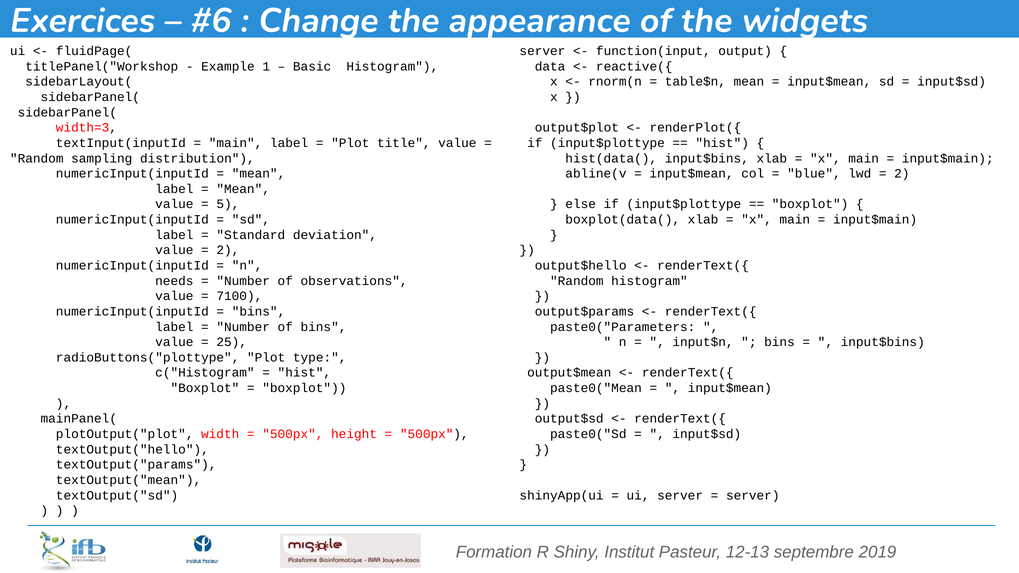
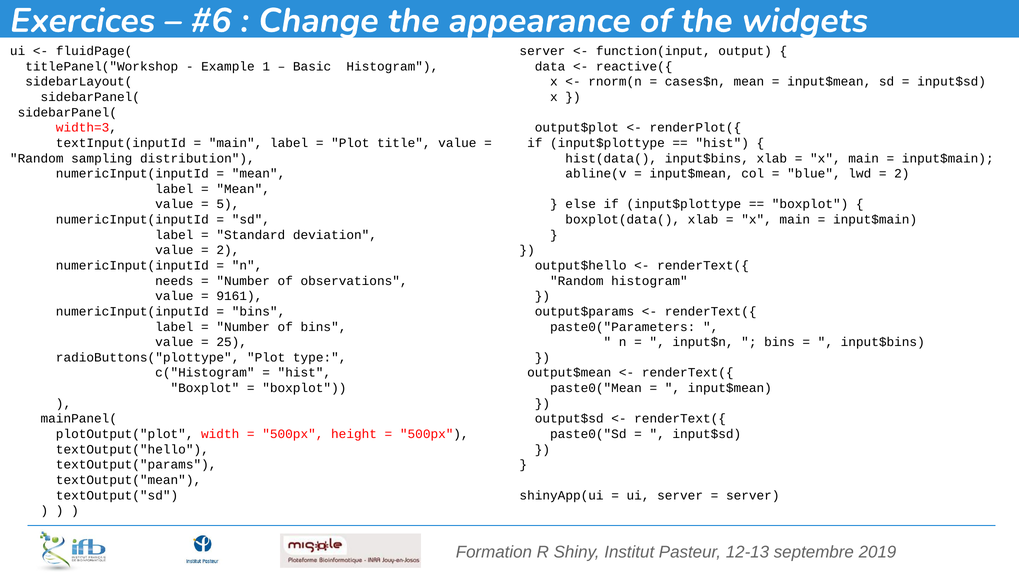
table$n: table$n -> cases$n (695, 82)
7100: 7100 -> 9161 (239, 296)
